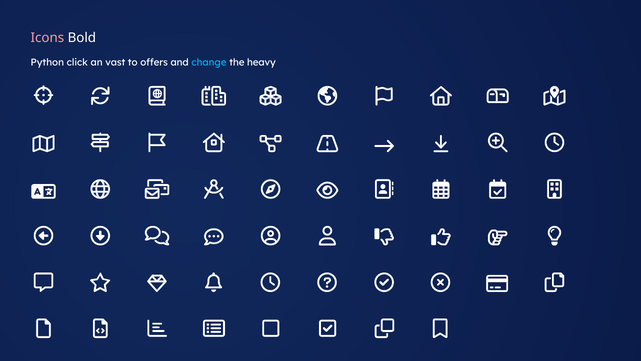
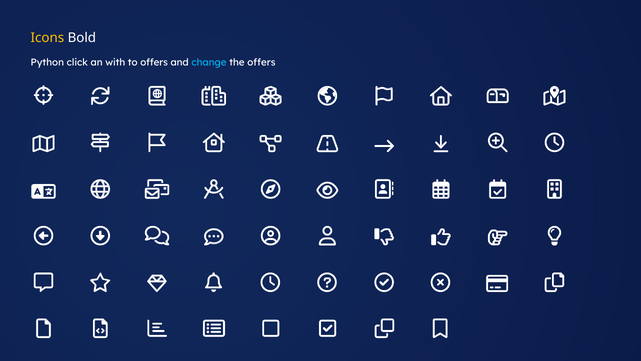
Icons colour: pink -> yellow (47, 38)
vast: vast -> with (115, 62)
the heavy: heavy -> offers (261, 62)
